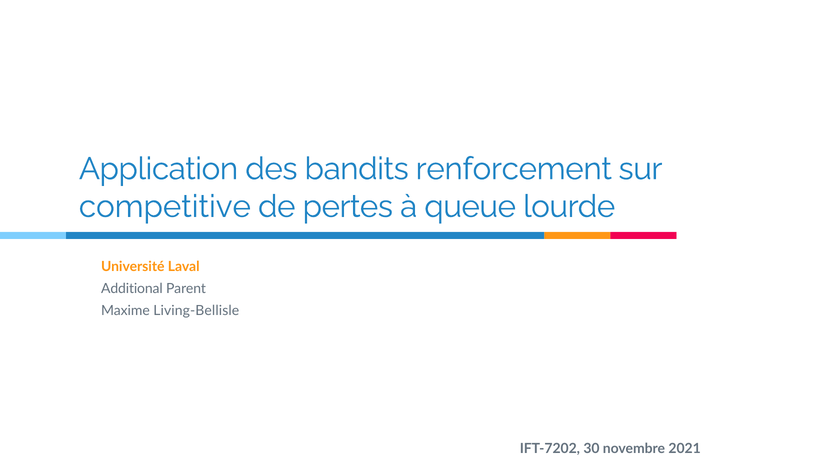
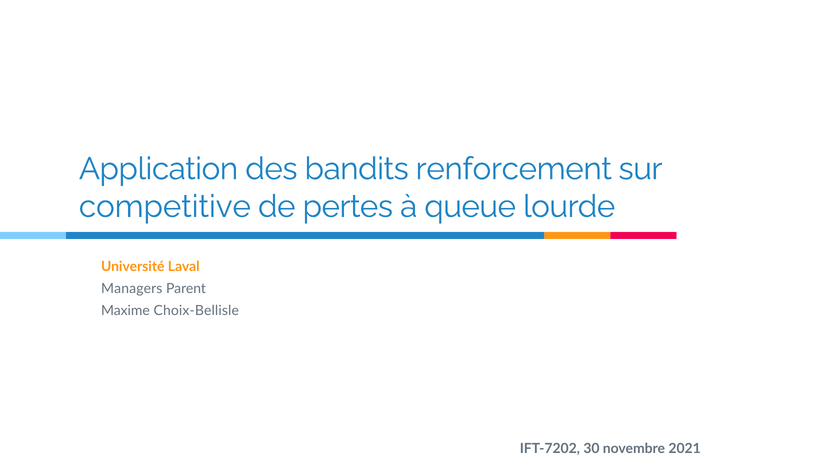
Additional: Additional -> Managers (132, 289)
Living-Bellisle: Living-Bellisle -> Choix-Bellisle (196, 311)
